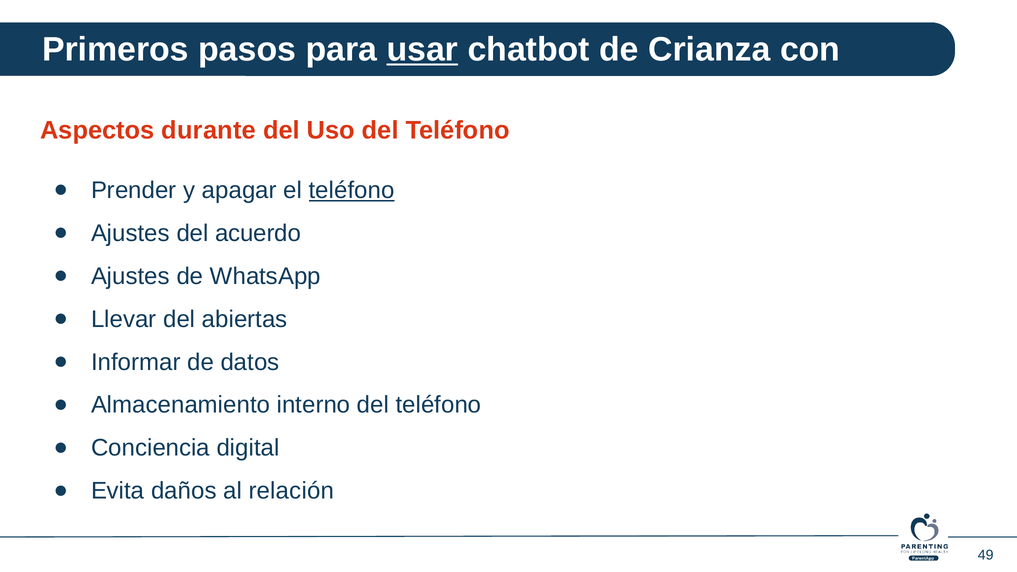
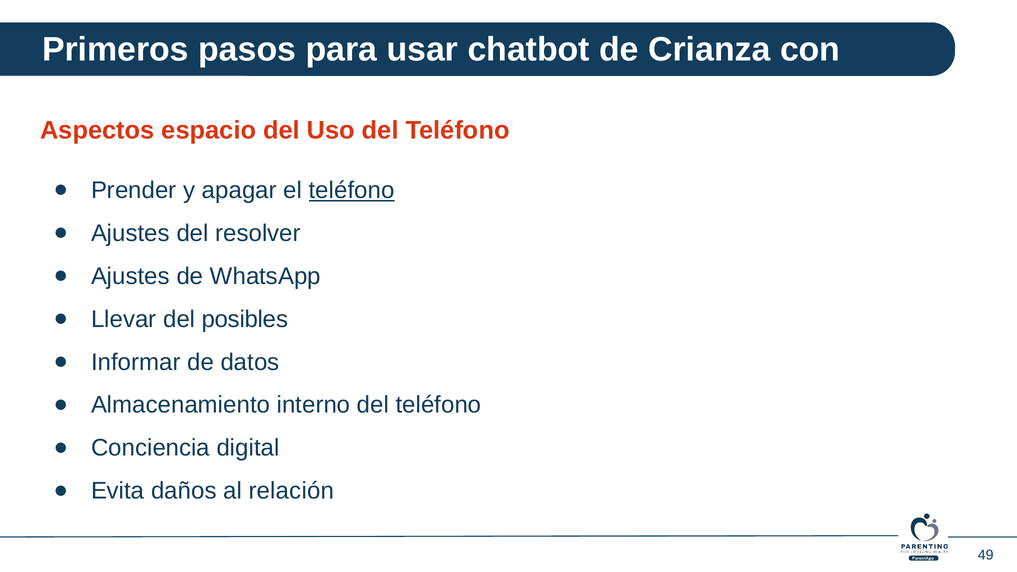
usar underline: present -> none (422, 50)
durante: durante -> espacio (209, 130)
acuerdo: acuerdo -> resolver (258, 233)
abiertas: abiertas -> posibles (245, 319)
